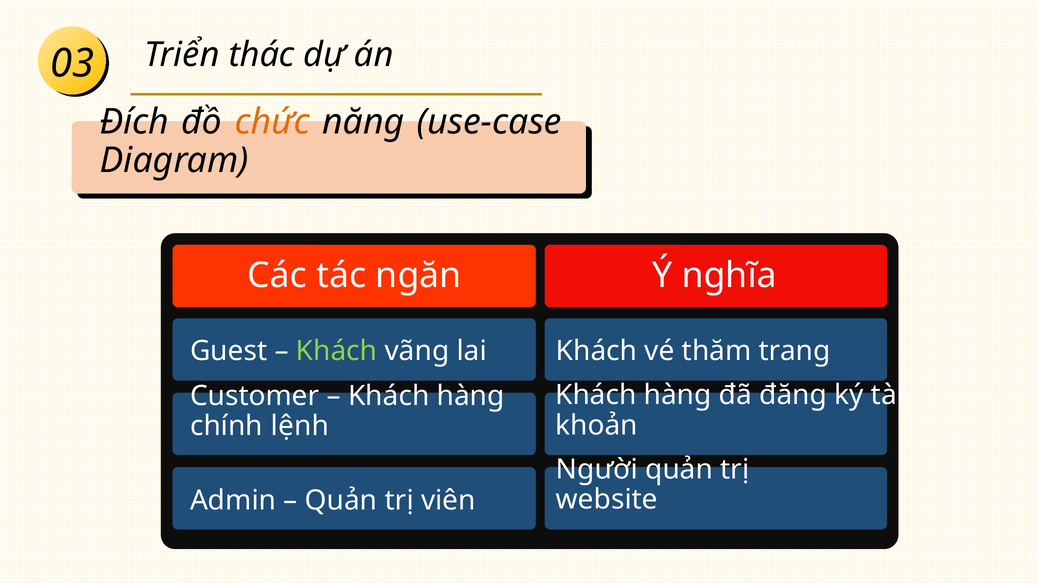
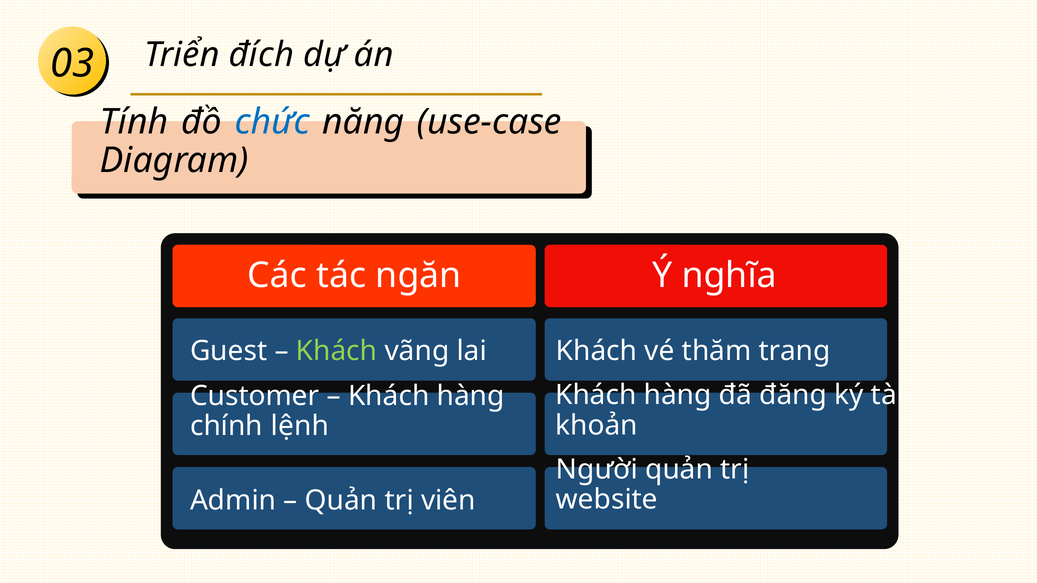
thác: thác -> đích (261, 55)
Đích: Đích -> Tính (134, 122)
chức colour: orange -> blue (272, 122)
